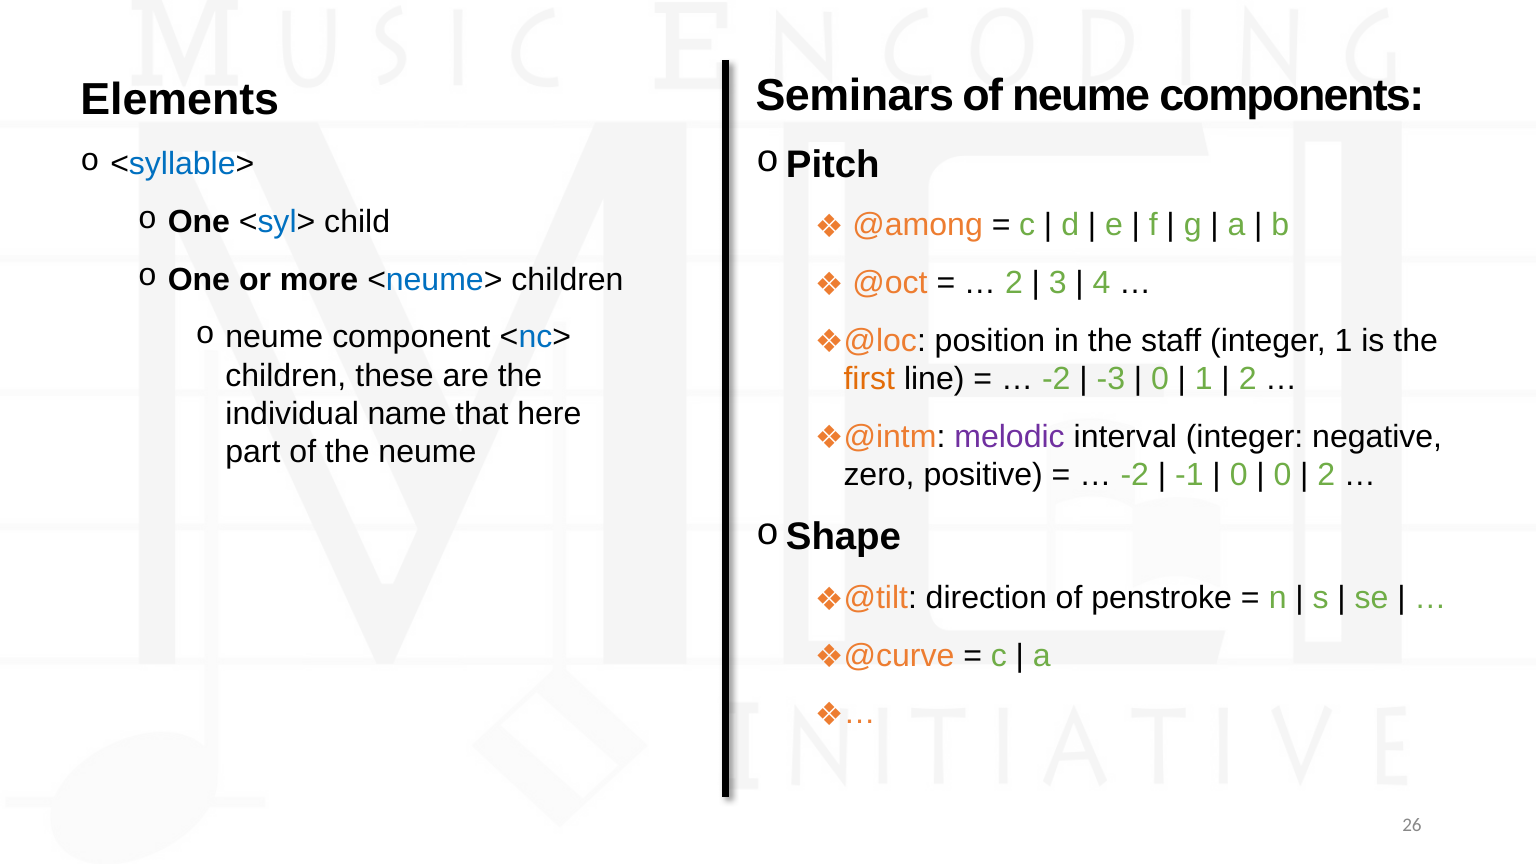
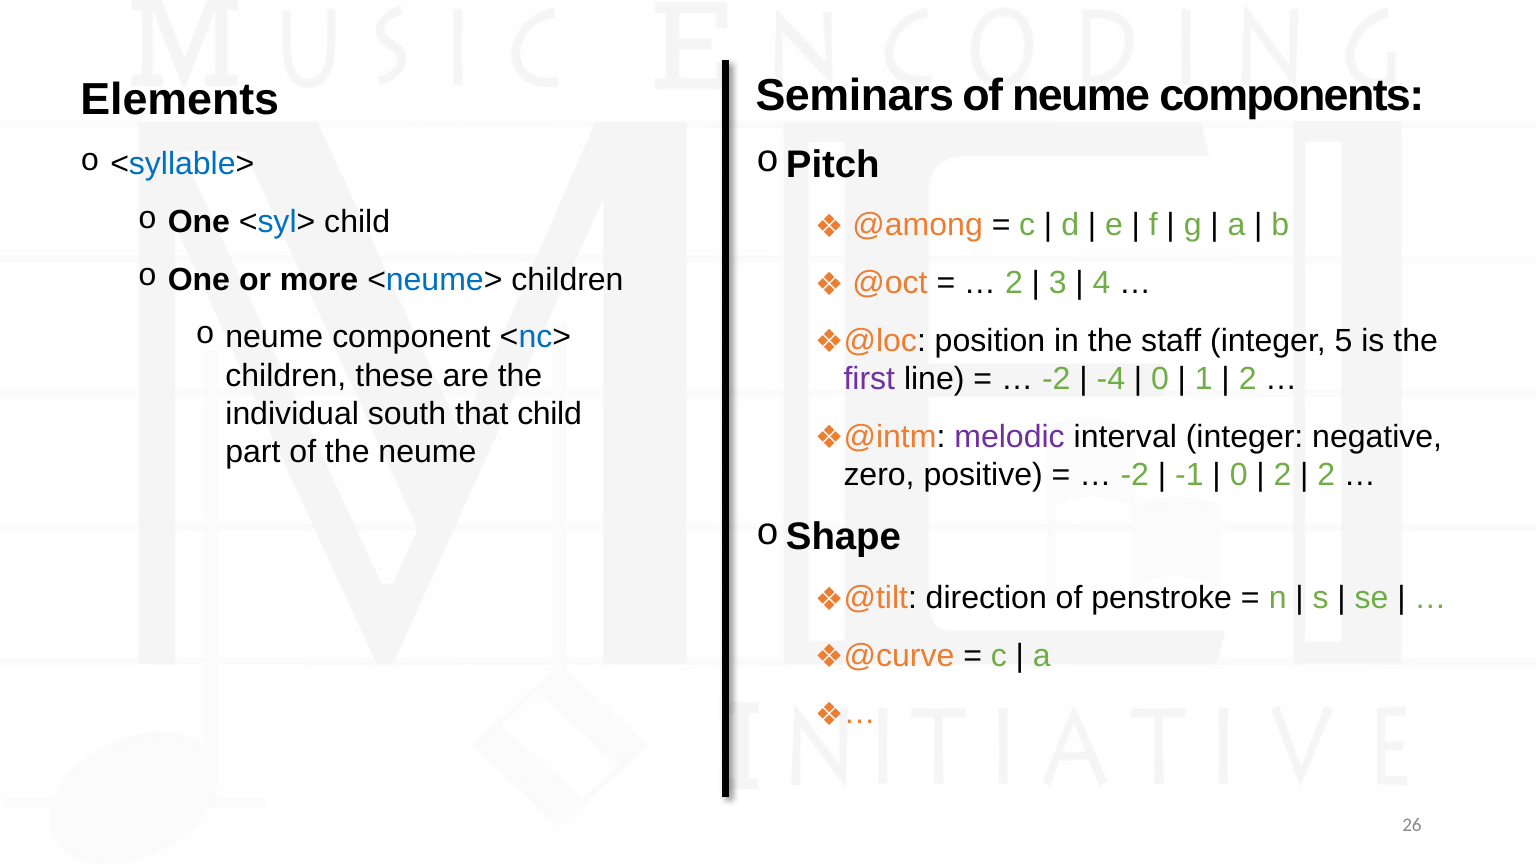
integer 1: 1 -> 5 (1344, 341)
first colour: orange -> purple (869, 379)
-3: -3 -> -4 (1111, 379)
name: name -> south (407, 414)
that here: here -> child (550, 414)
0: 0 -> 2 (1282, 475)
